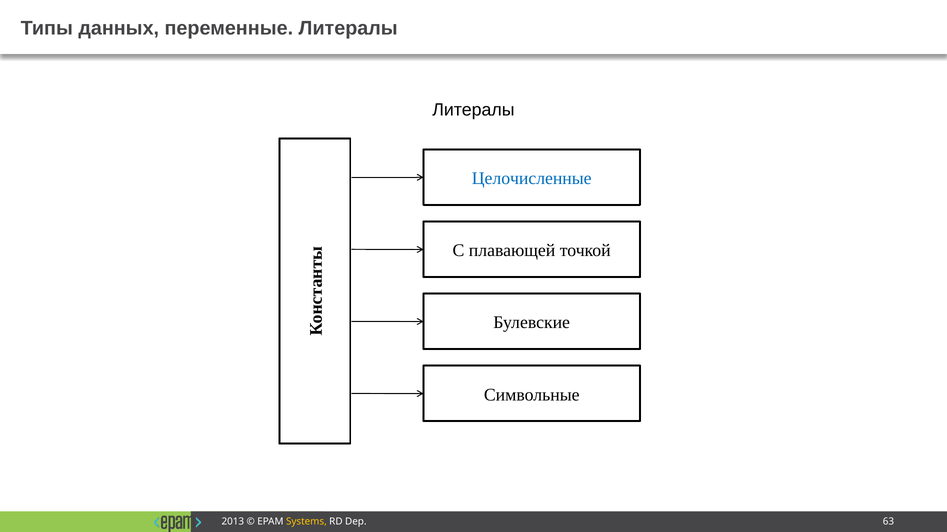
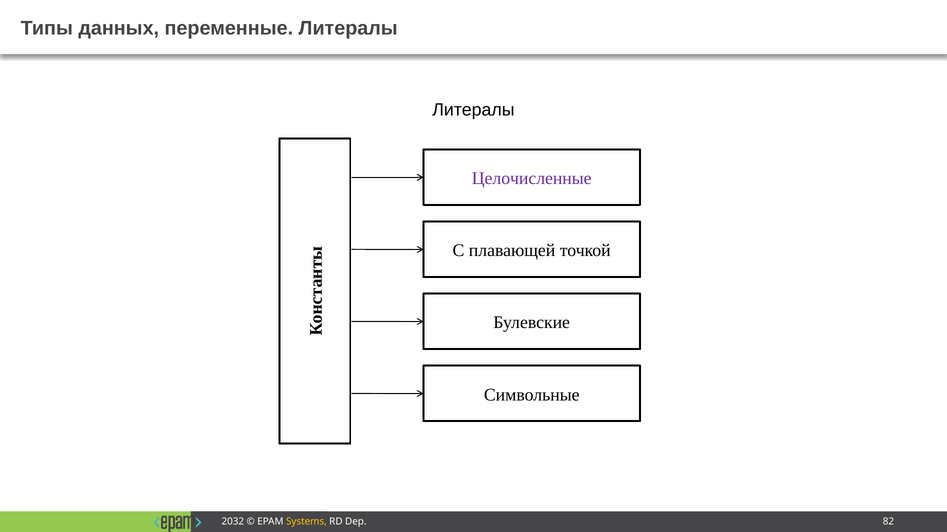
Целочисленные colour: blue -> purple (532, 179)
2013: 2013 -> 2032 (233, 522)
63: 63 -> 82 (888, 522)
